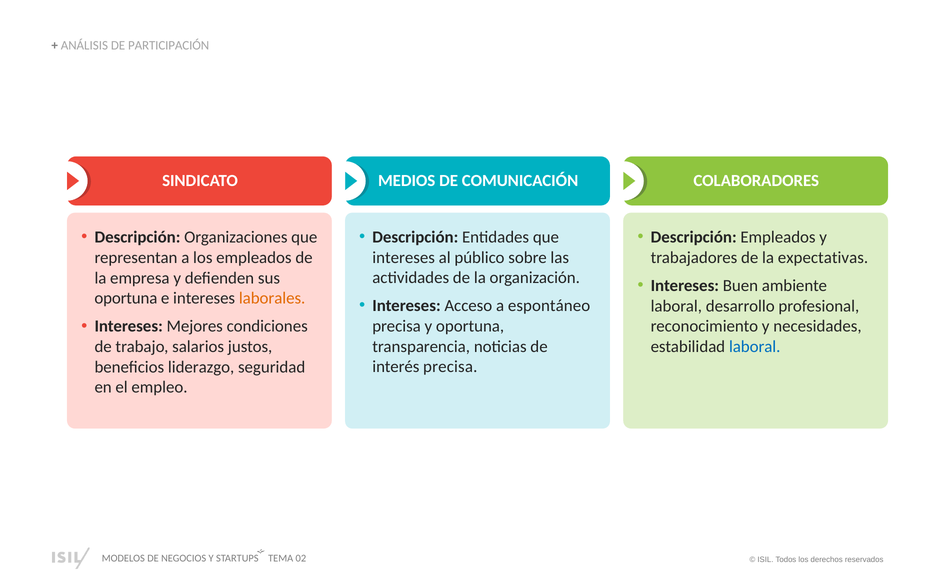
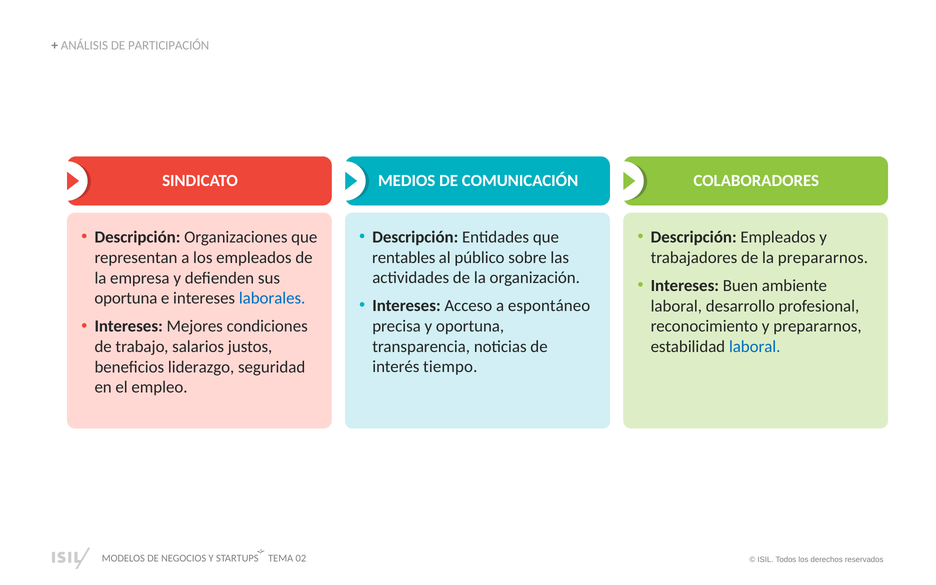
intereses: intereses -> rentables (404, 257)
la expectativas: expectativas -> prepararnos (823, 258)
laborales colour: orange -> blue (272, 298)
y necesidades: necesidades -> prepararnos (817, 326)
interés precisa: precisa -> tiempo (450, 367)
